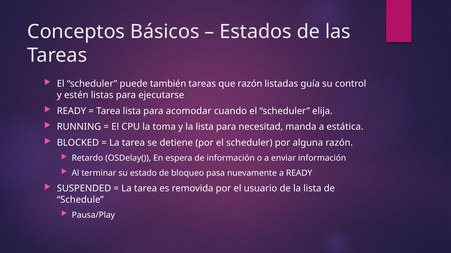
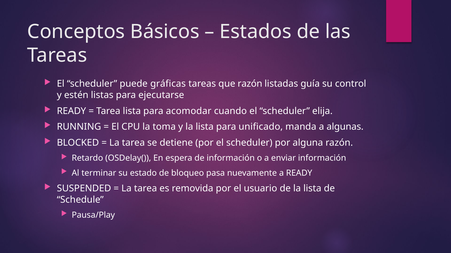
también: también -> gráficas (168, 84)
necesitad: necesitad -> unificado (261, 127)
estática: estática -> algunas (345, 127)
